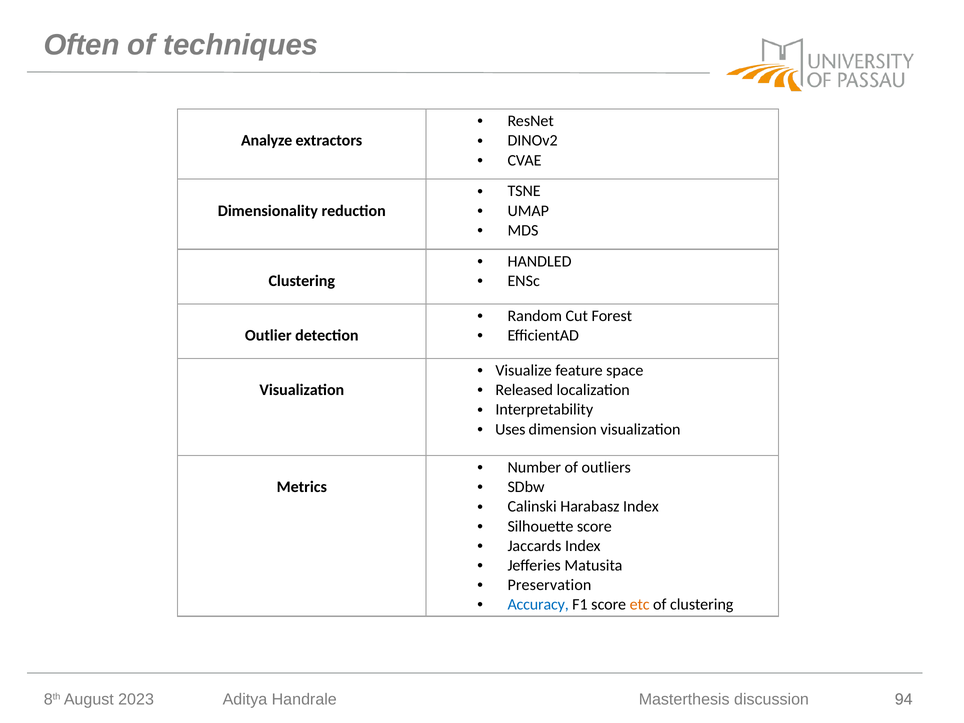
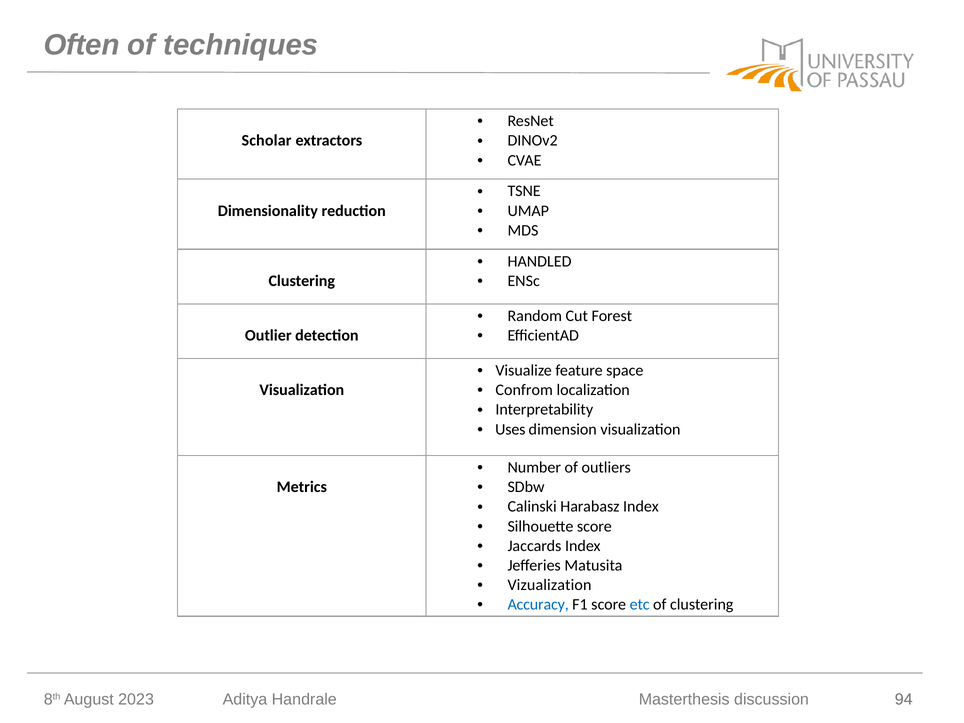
Analyze: Analyze -> Scholar (267, 141)
Released: Released -> Confrom (524, 390)
Preservation: Preservation -> Vizualization (549, 585)
etc colour: orange -> blue (640, 605)
